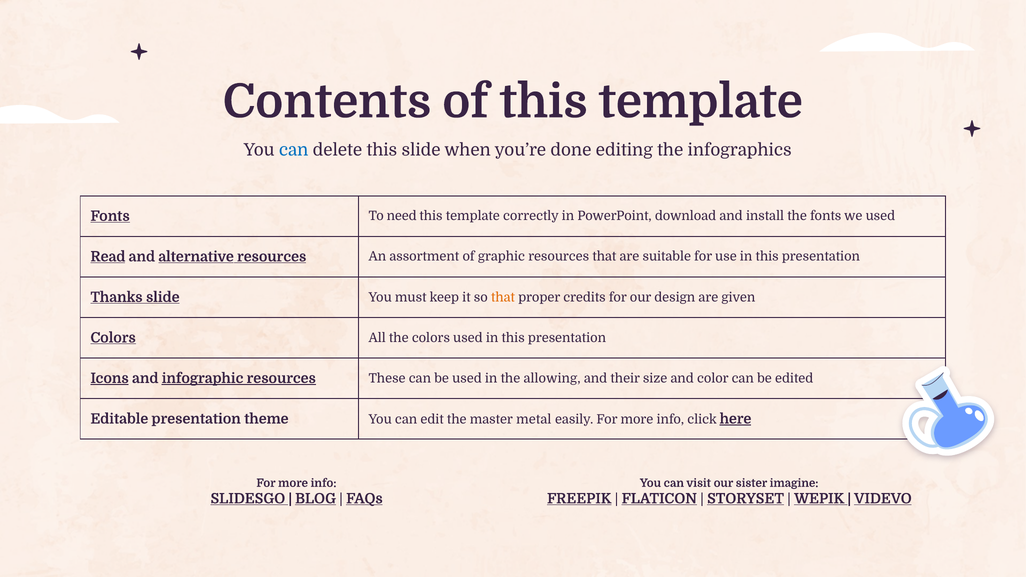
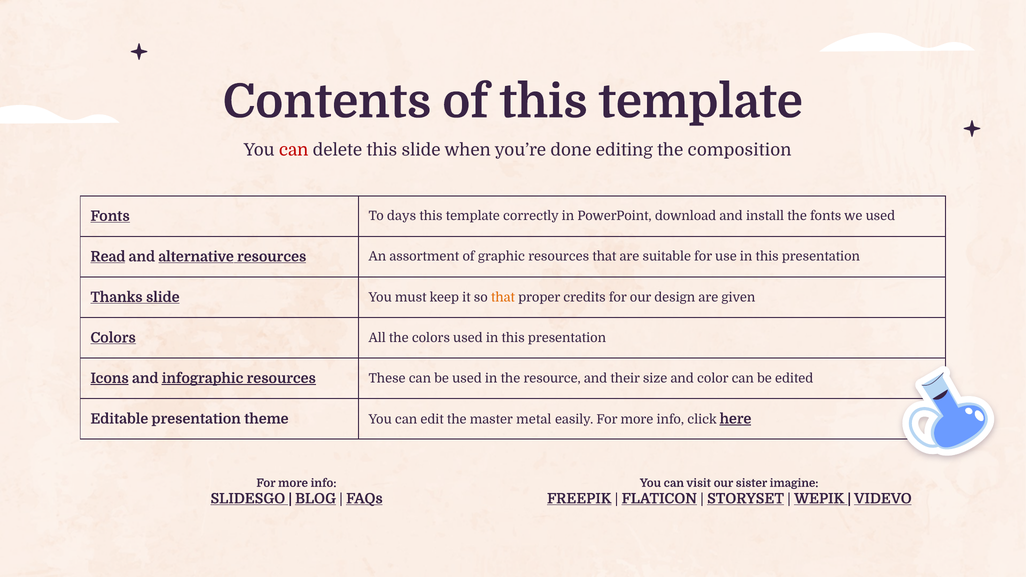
can colour: blue -> red (294, 150)
infographics: infographics -> composition (740, 150)
need: need -> days (402, 216)
allowing: allowing -> resource (552, 378)
